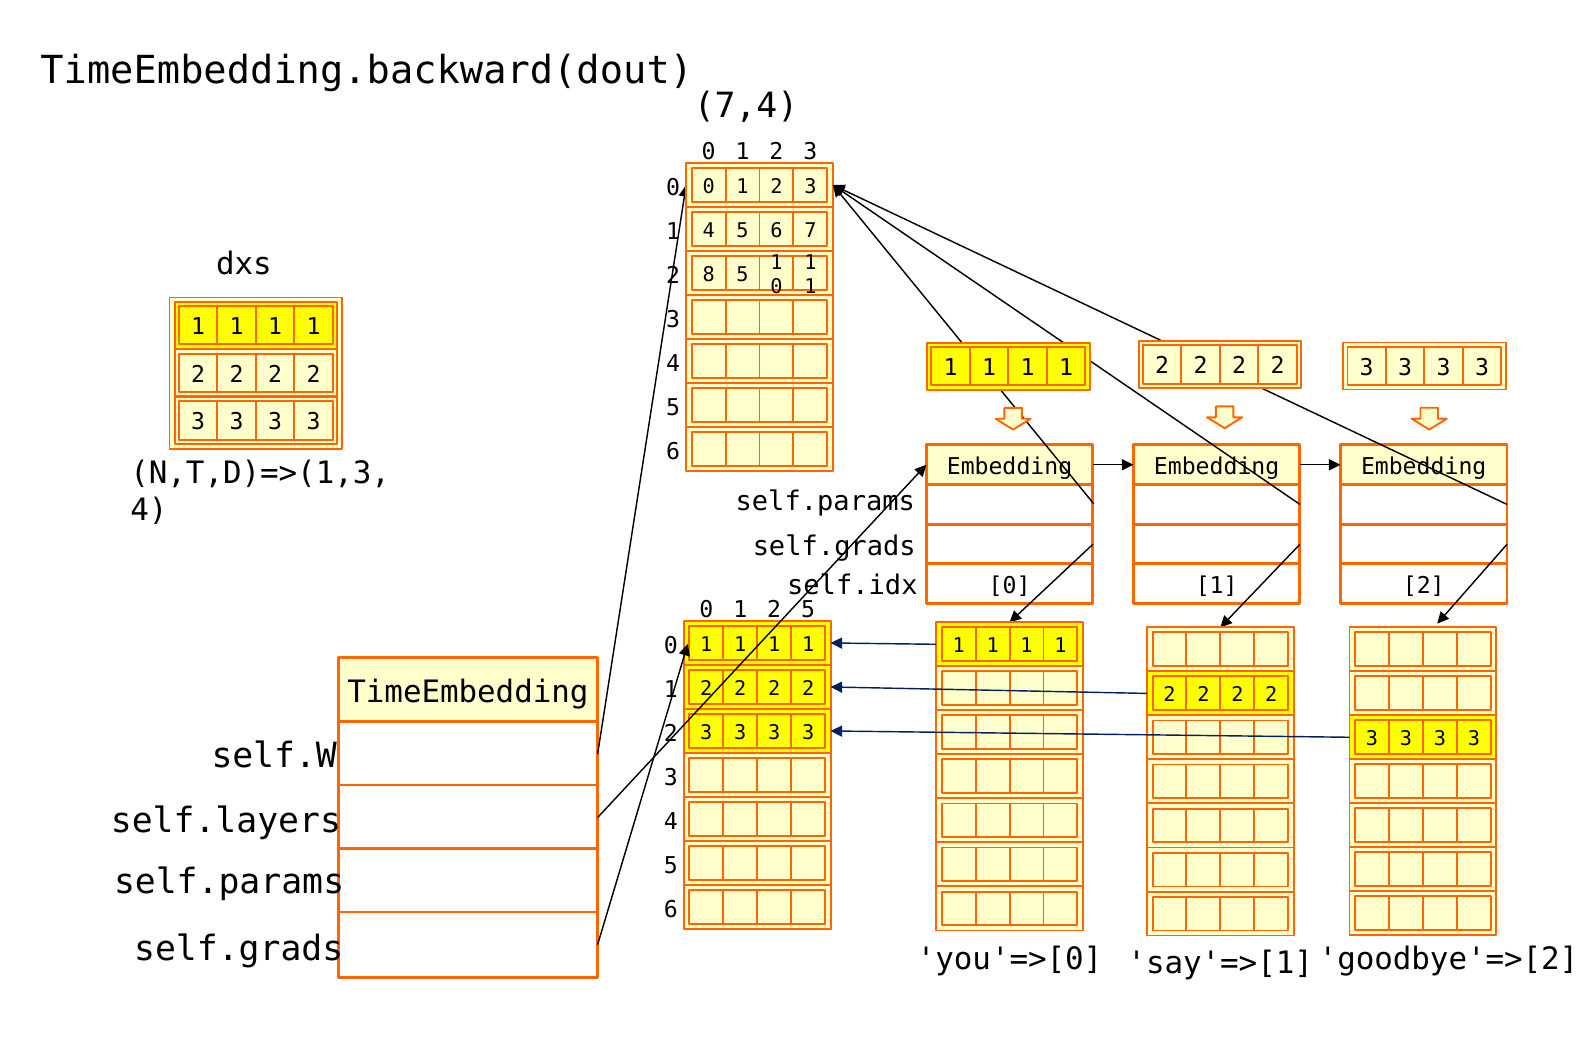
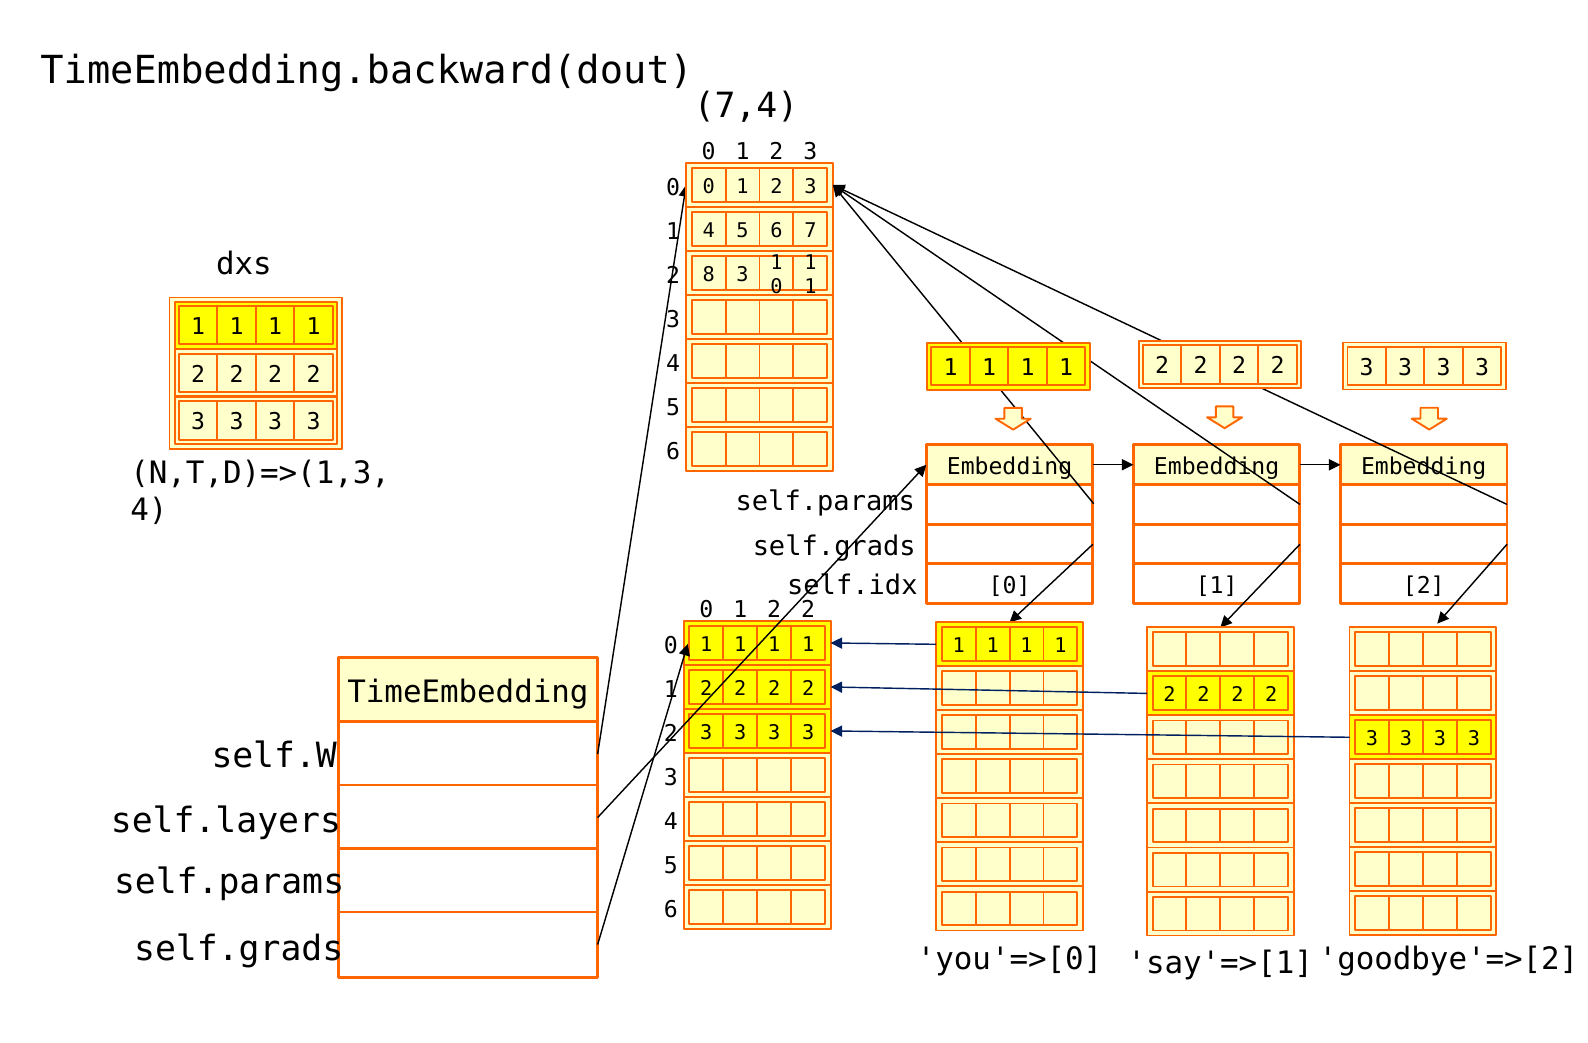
8 5: 5 -> 3 (743, 275)
0 1 2 5: 5 -> 2 (808, 610)
